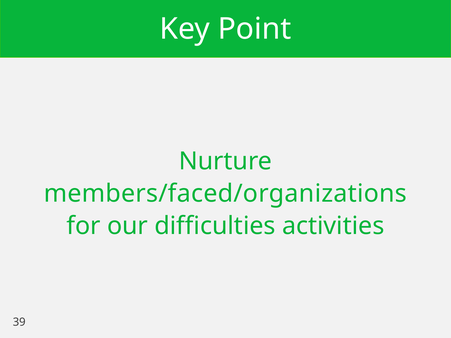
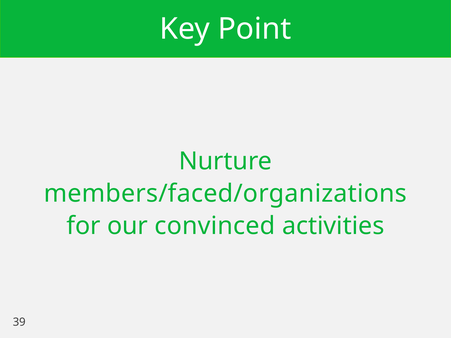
difficulties: difficulties -> convinced (215, 226)
